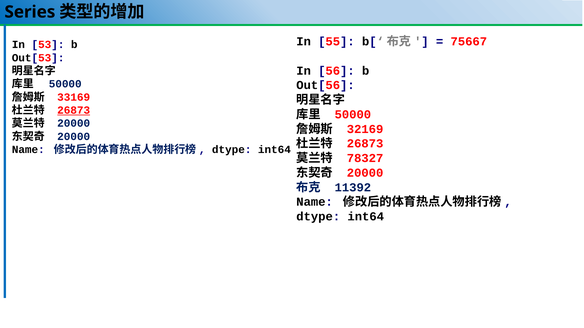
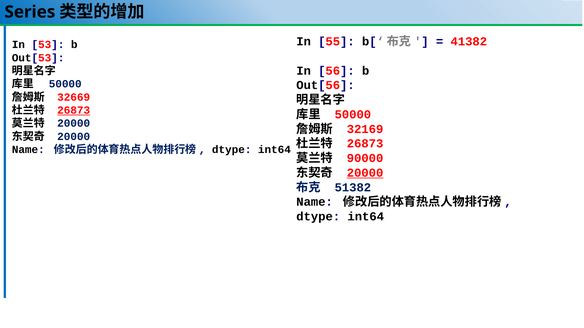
75667: 75667 -> 41382 (469, 42)
33169: 33169 -> 32669 (74, 97)
78327: 78327 -> 90000 (365, 158)
20000 underline: none -> present (365, 173)
11392: 11392 -> 51382 (353, 188)
